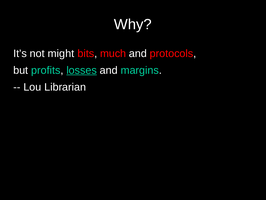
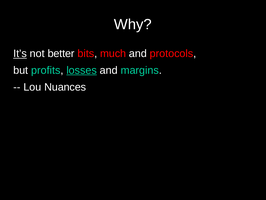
It’s underline: none -> present (20, 54)
might: might -> better (61, 54)
Librarian: Librarian -> Nuances (65, 87)
